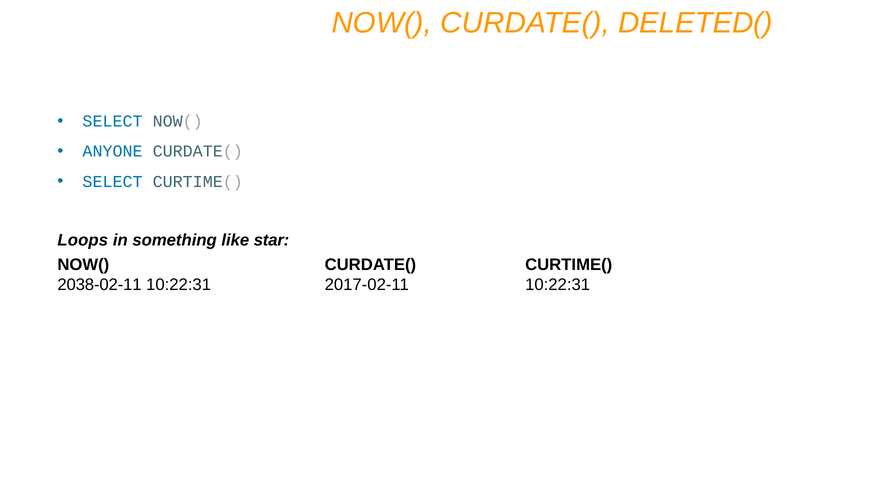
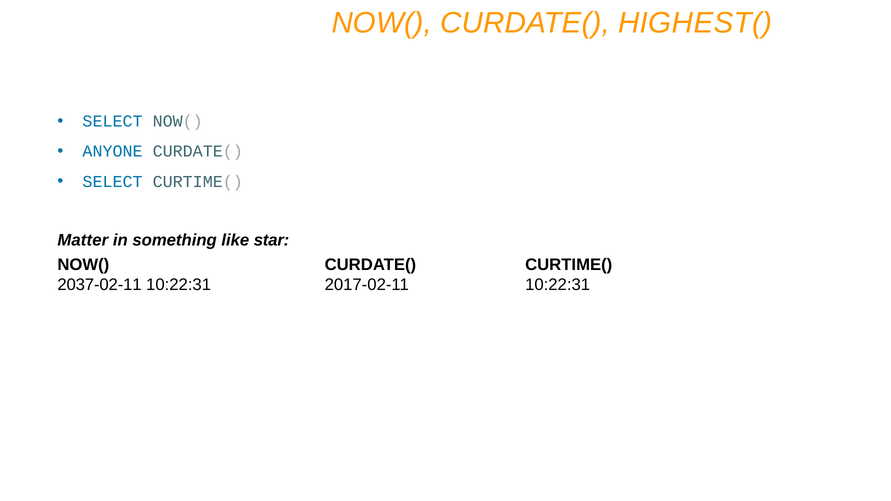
DELETED(: DELETED( -> HIGHEST( (695, 23)
Loops: Loops -> Matter (83, 240)
2038-02-11: 2038-02-11 -> 2037-02-11 (100, 285)
